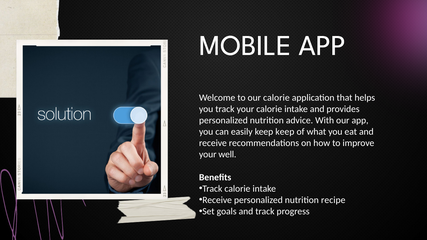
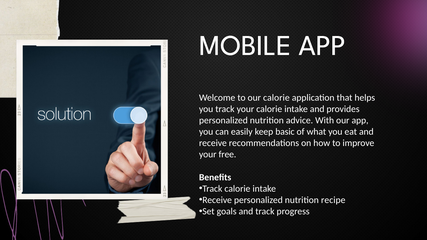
keep keep: keep -> basic (285, 132)
well: well -> free (227, 155)
